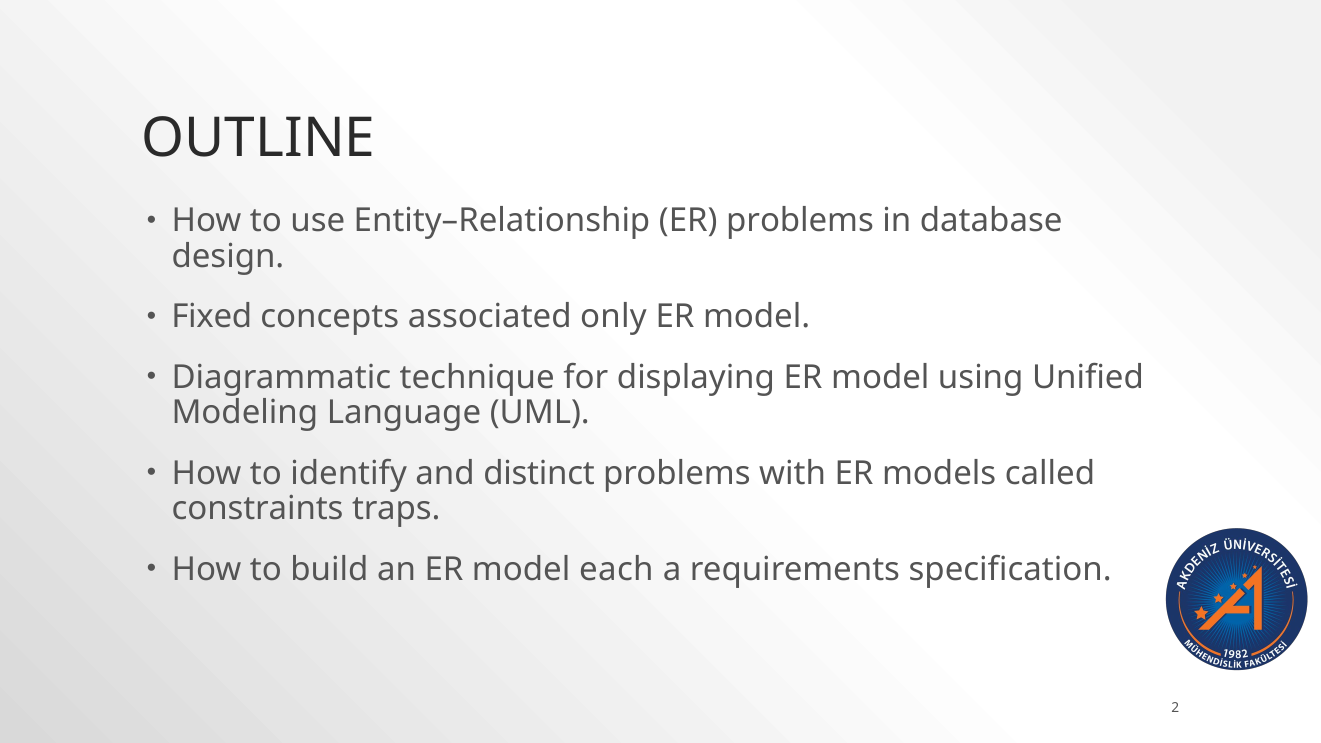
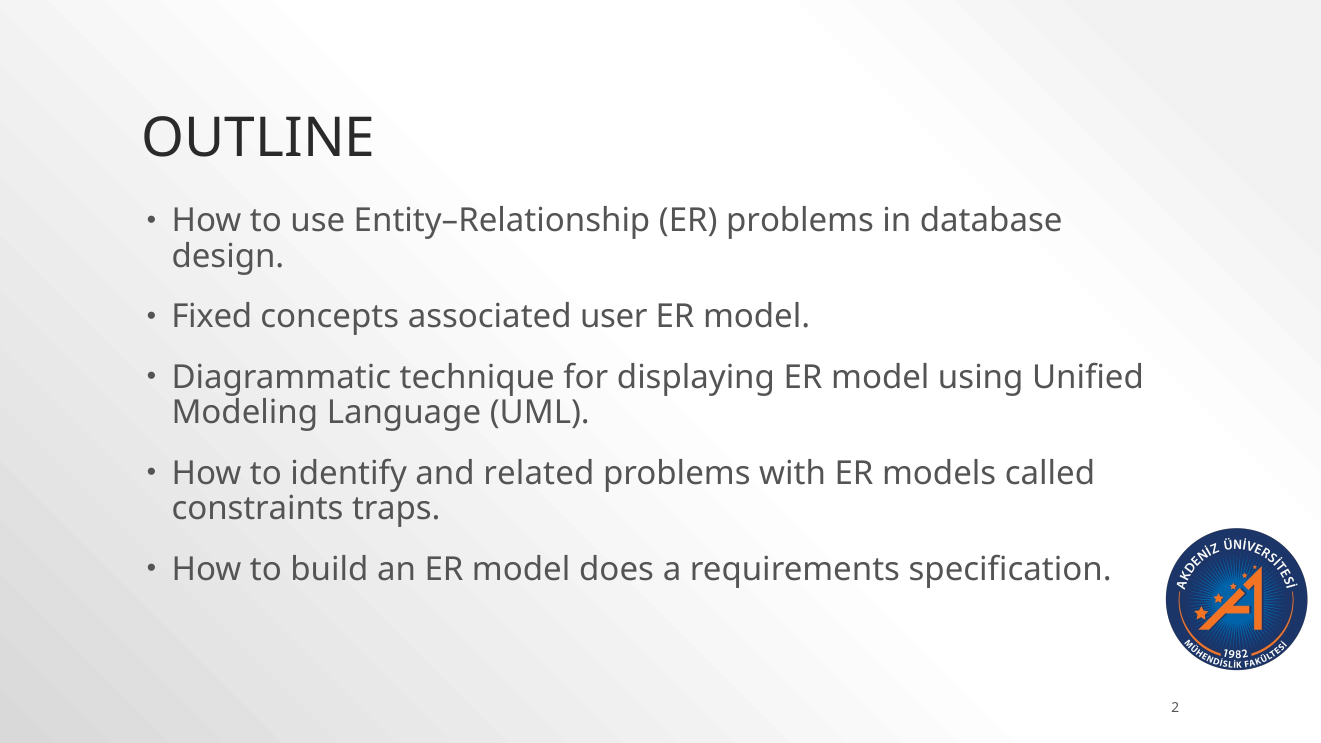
only: only -> user (614, 317)
distinct: distinct -> related (539, 473)
each: each -> does (617, 570)
